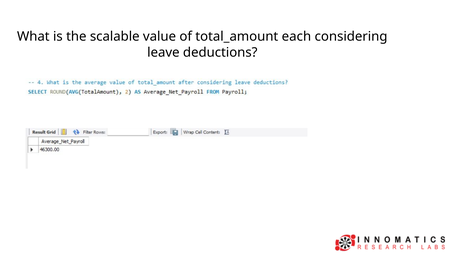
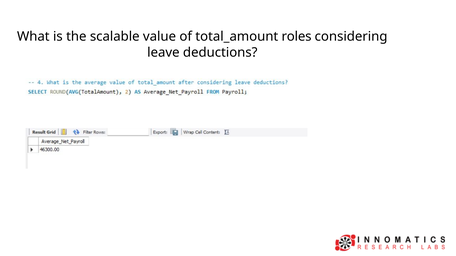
each: each -> roles (297, 37)
